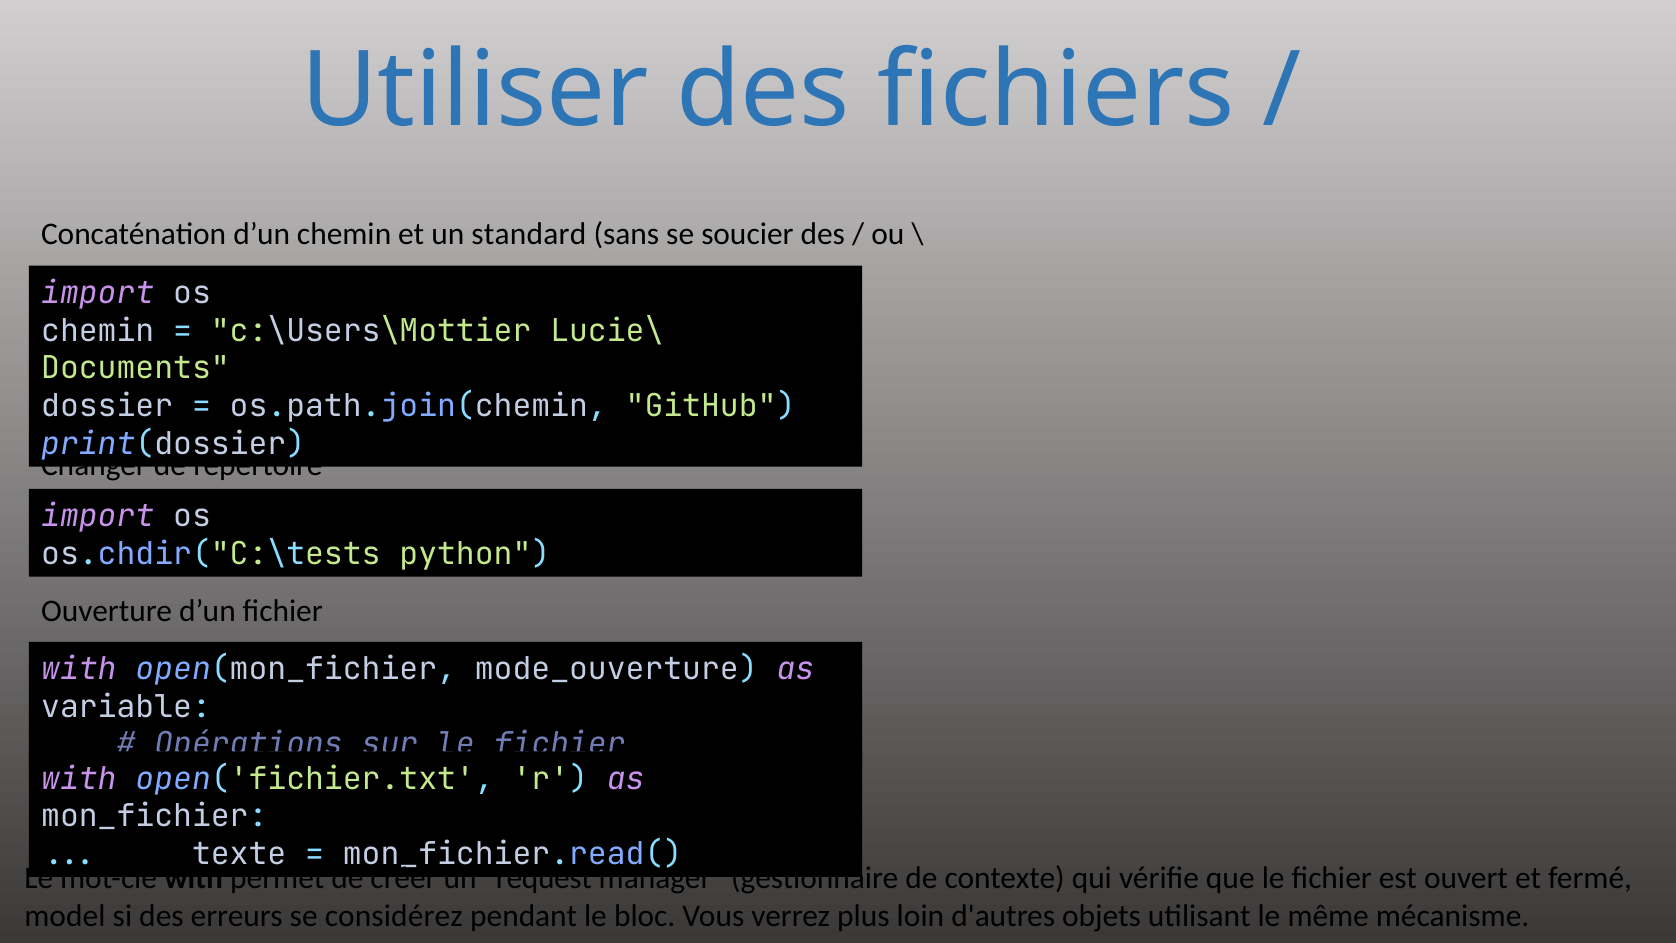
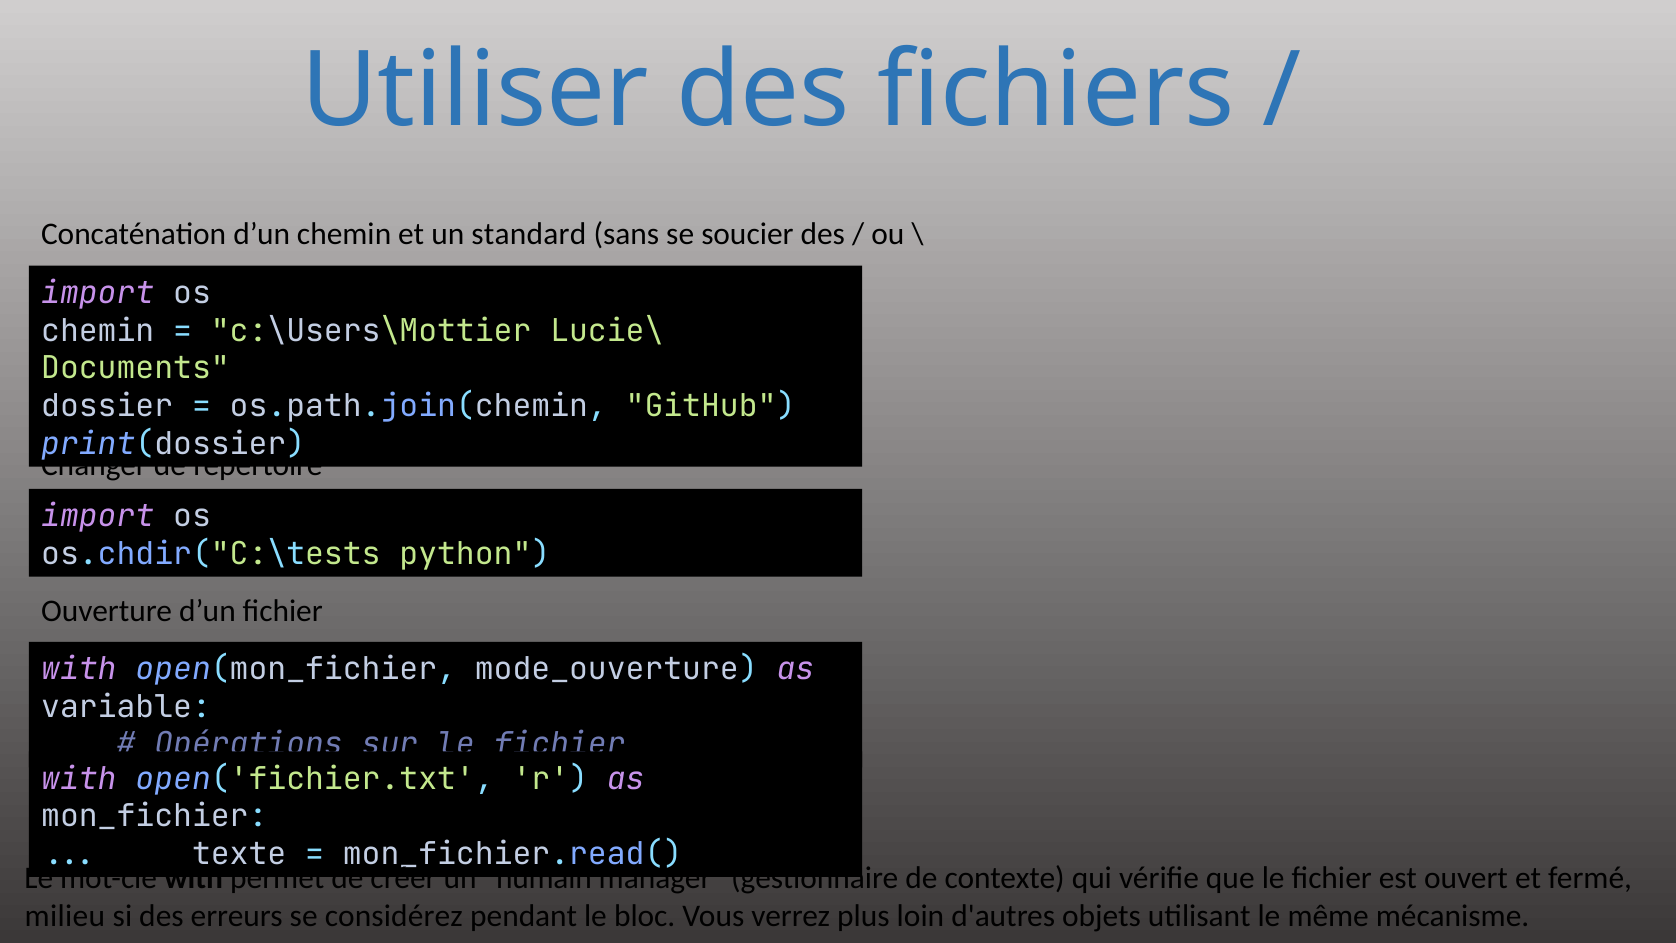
request: request -> humain (538, 878)
model: model -> milieu (65, 916)
